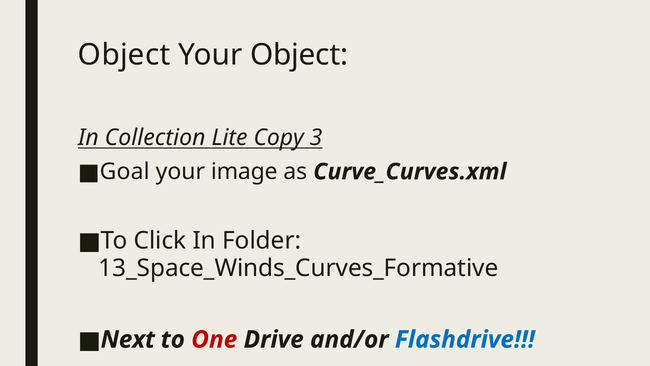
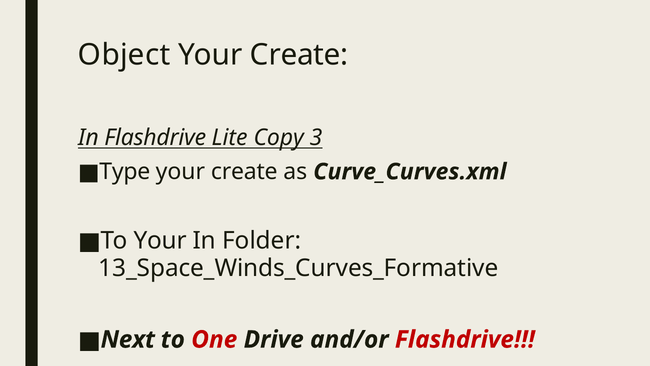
Object: Object -> Create (299, 55)
In Collection: Collection -> Flashdrive (155, 137)
Goal: Goal -> Type (125, 172)
image: image -> create (244, 172)
To Click: Click -> Your (160, 241)
Flashdrive colour: blue -> red (465, 339)
